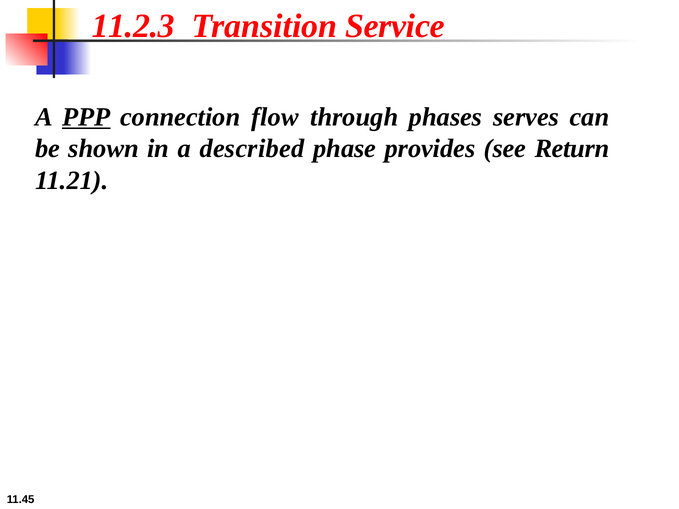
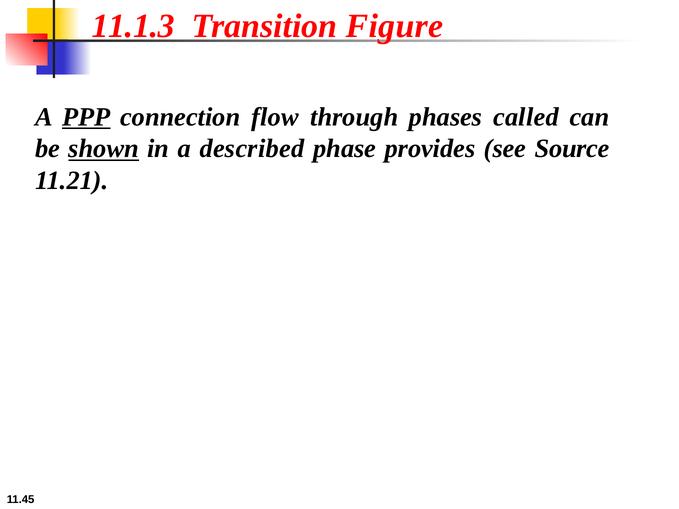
11.2.3: 11.2.3 -> 11.1.3 (133, 26)
Service: Service -> Figure (395, 26)
serves: serves -> called (526, 117)
shown underline: none -> present (104, 149)
Return: Return -> Source (572, 149)
